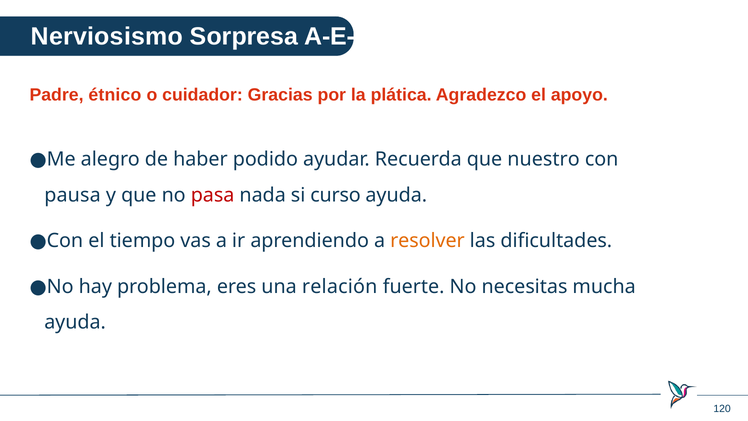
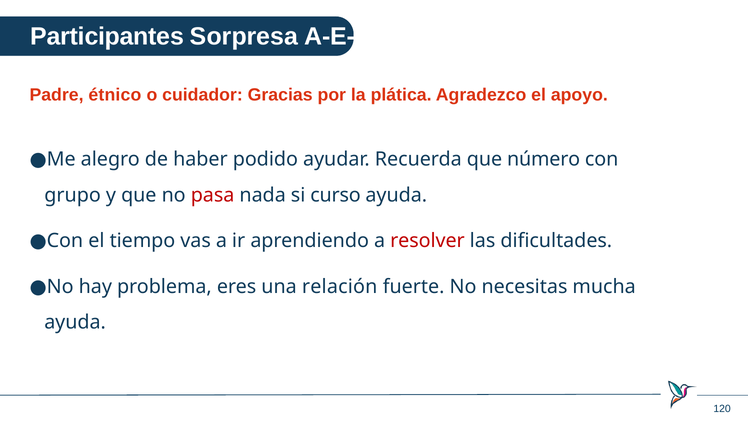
Nerviosismo: Nerviosismo -> Participantes (107, 37)
nuestro: nuestro -> número (544, 159)
pausa: pausa -> grupo (73, 195)
resolver colour: orange -> red (427, 241)
